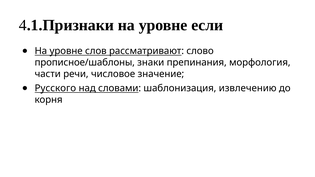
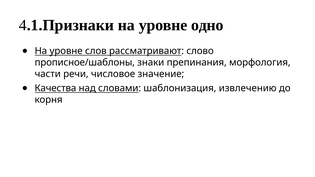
если: если -> одно (207, 25)
Русского: Русского -> Качества (55, 88)
